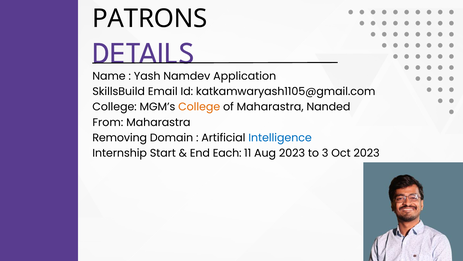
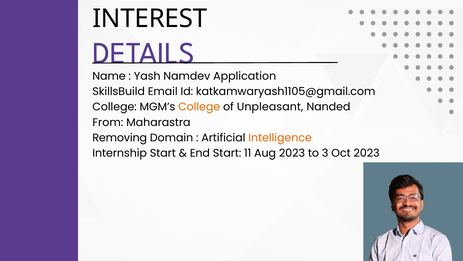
PATRONS: PATRONS -> INTEREST (150, 19)
of Maharastra: Maharastra -> Unpleasant (270, 107)
Intelligence colour: blue -> orange (280, 137)
End Each: Each -> Start (227, 153)
